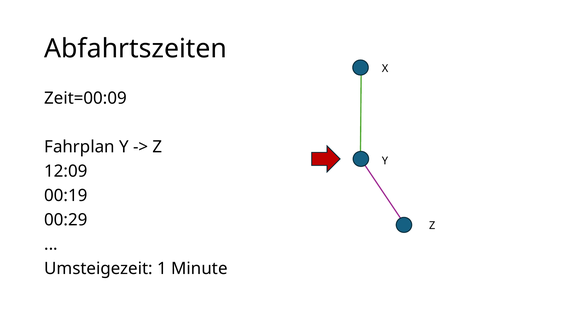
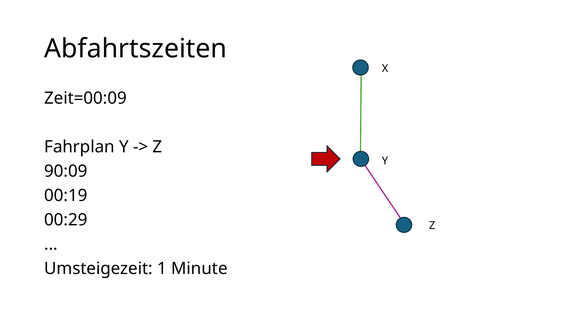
12:09: 12:09 -> 90:09 (66, 171)
